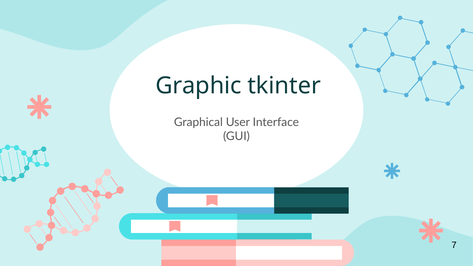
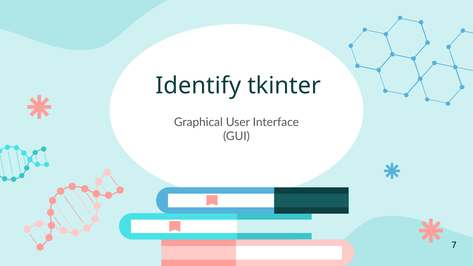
Graphic: Graphic -> Identify (198, 86)
